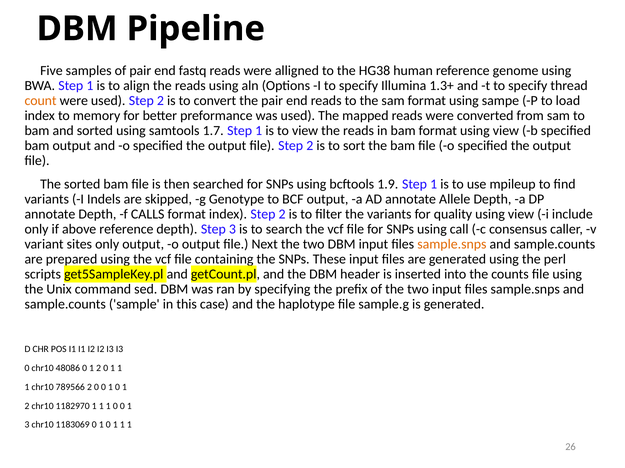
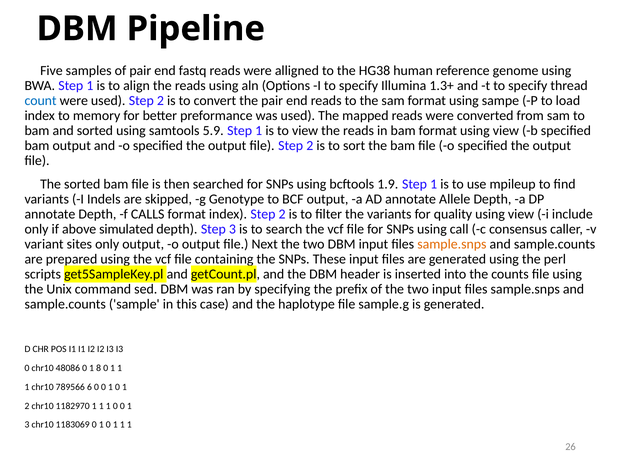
count colour: orange -> blue (41, 101)
1.7: 1.7 -> 5.9 (213, 131)
above reference: reference -> simulated (126, 230)
48086 0 1 2: 2 -> 8 (99, 369)
789566 2: 2 -> 6 (89, 388)
